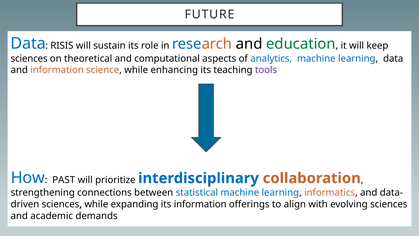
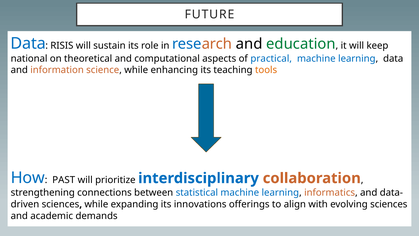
sciences: sciences -> national (29, 58)
analytics: analytics -> practical (271, 58)
tools colour: purple -> orange (266, 70)
its information: information -> innovations (200, 204)
